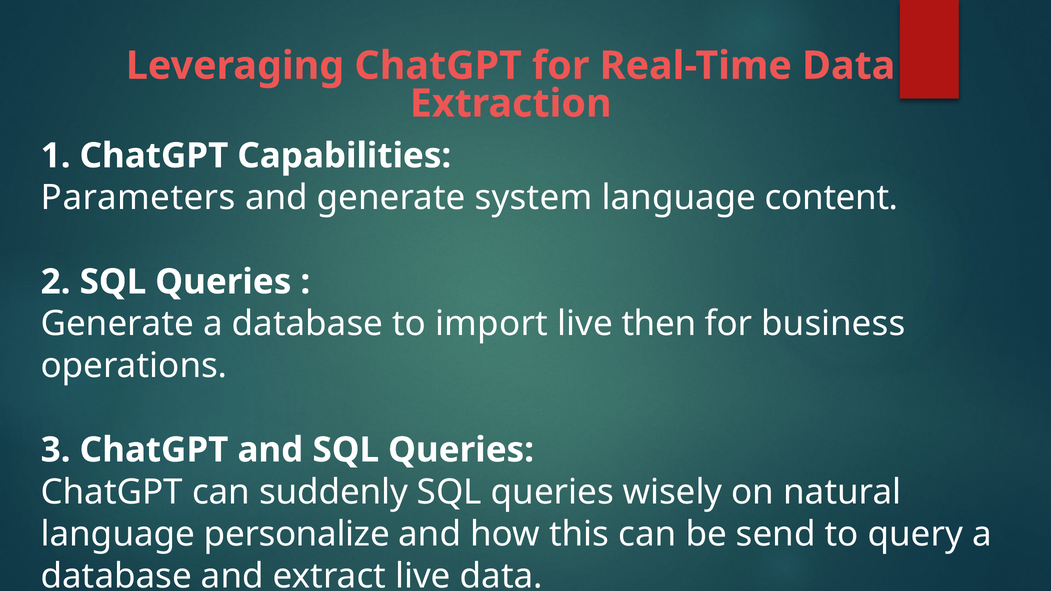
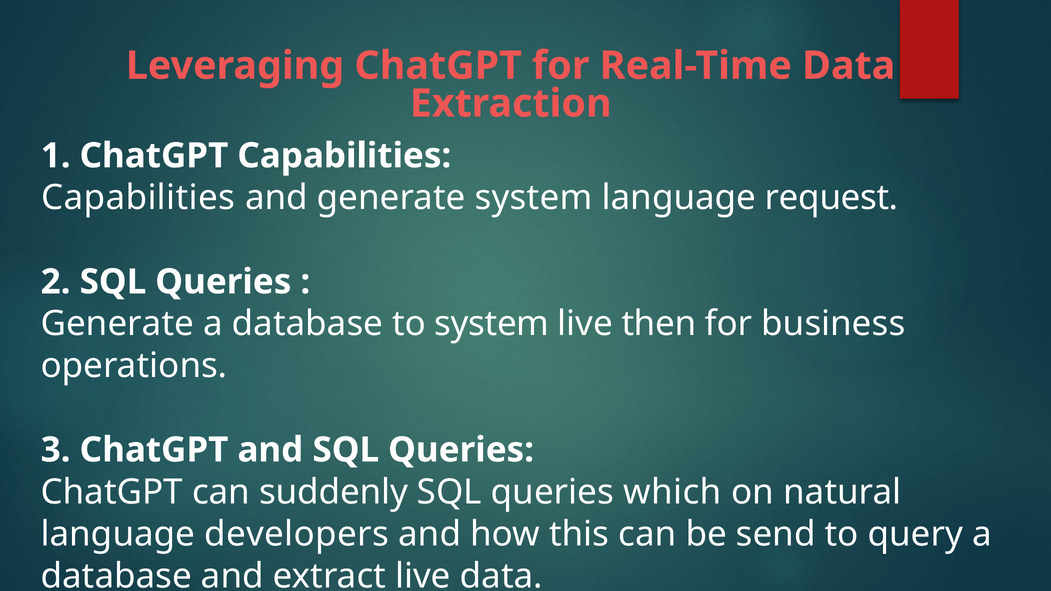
Parameters: Parameters -> Capabilities (138, 198)
content: content -> request (832, 198)
to import: import -> system (492, 324)
wisely: wisely -> which (672, 492)
personalize: personalize -> developers (297, 534)
